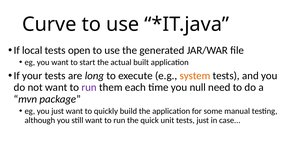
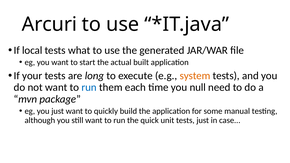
Curve: Curve -> Arcuri (49, 24)
open: open -> what (79, 50)
run colour: purple -> blue (89, 87)
